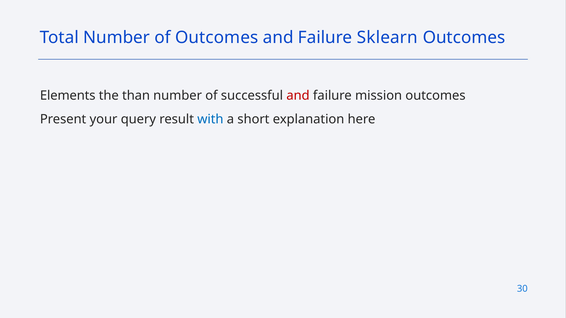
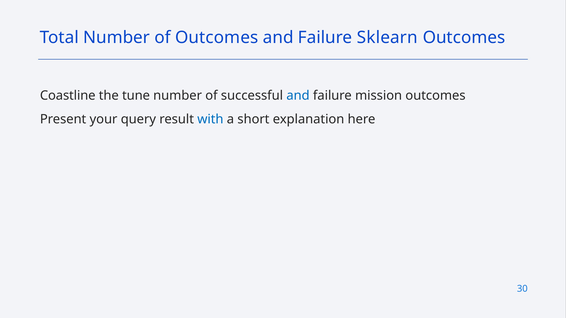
Elements: Elements -> Coastline (68, 96)
than: than -> tune (136, 96)
and colour: red -> blue (298, 96)
